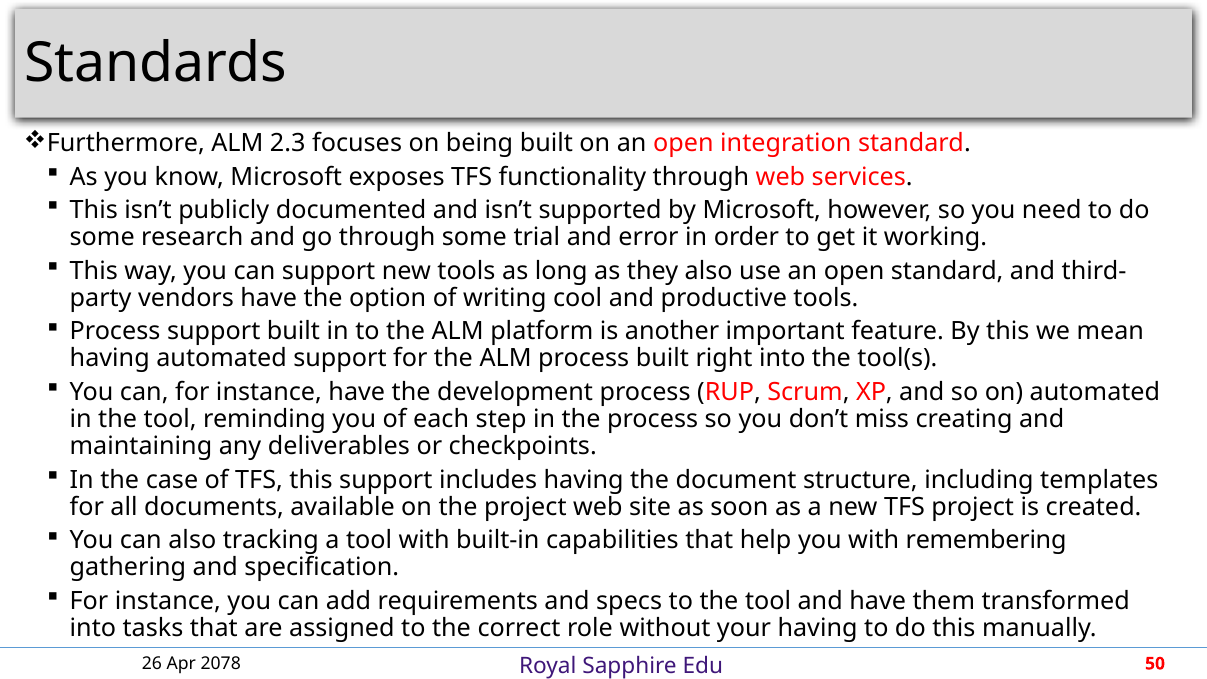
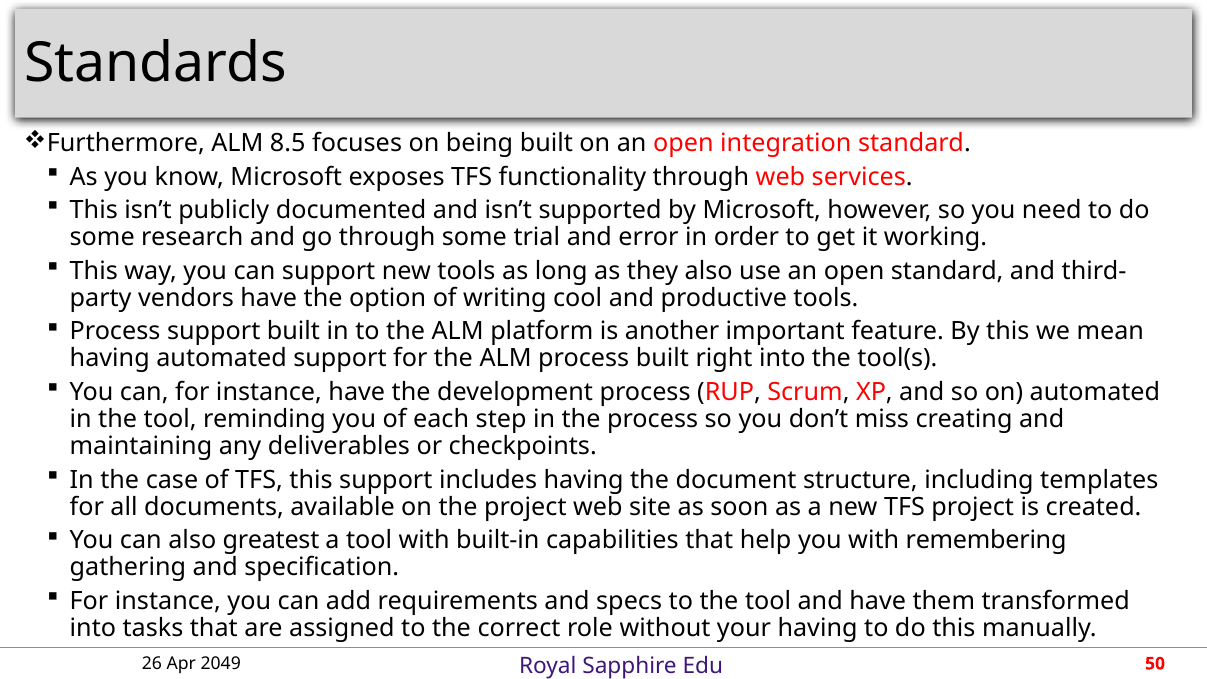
2.3: 2.3 -> 8.5 (288, 143)
tracking: tracking -> greatest (271, 540)
2078: 2078 -> 2049 (221, 664)
